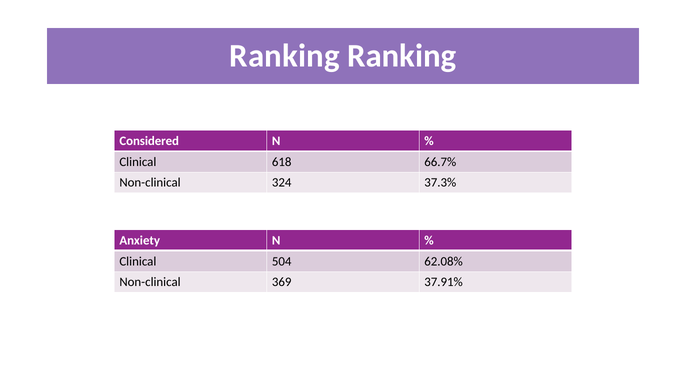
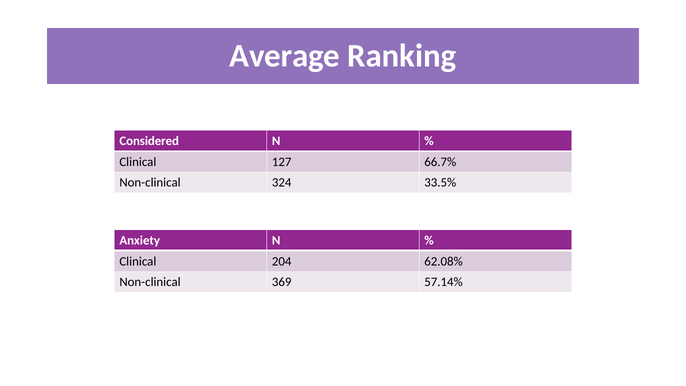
Ranking: Ranking -> Average (285, 56)
618: 618 -> 127 (282, 162)
37.3%: 37.3% -> 33.5% (440, 183)
504: 504 -> 204 (282, 261)
37.91%: 37.91% -> 57.14% (444, 282)
